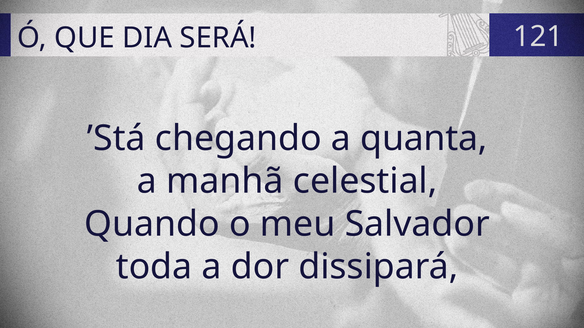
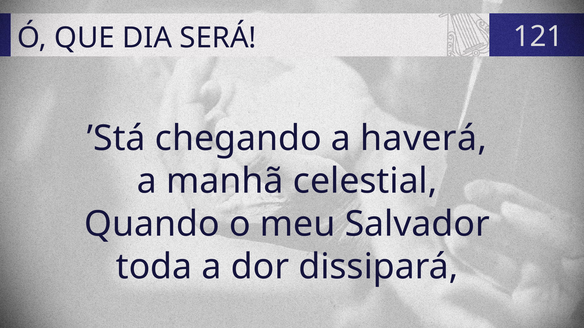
quanta: quanta -> haverá (424, 139)
